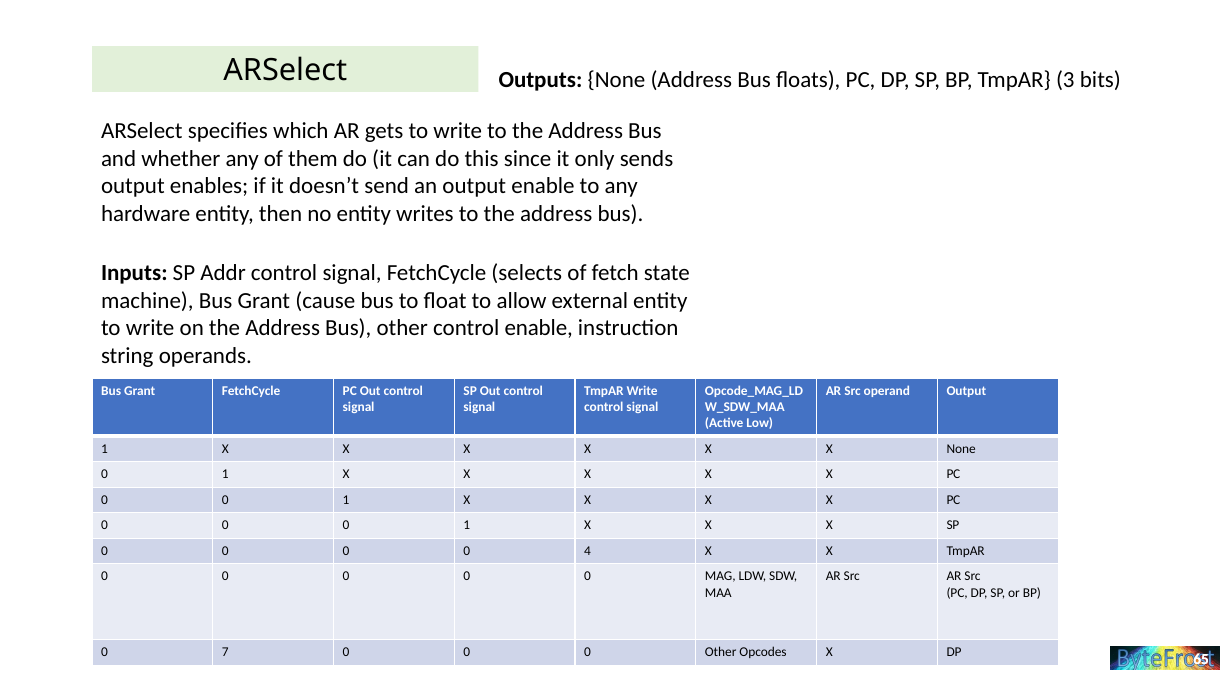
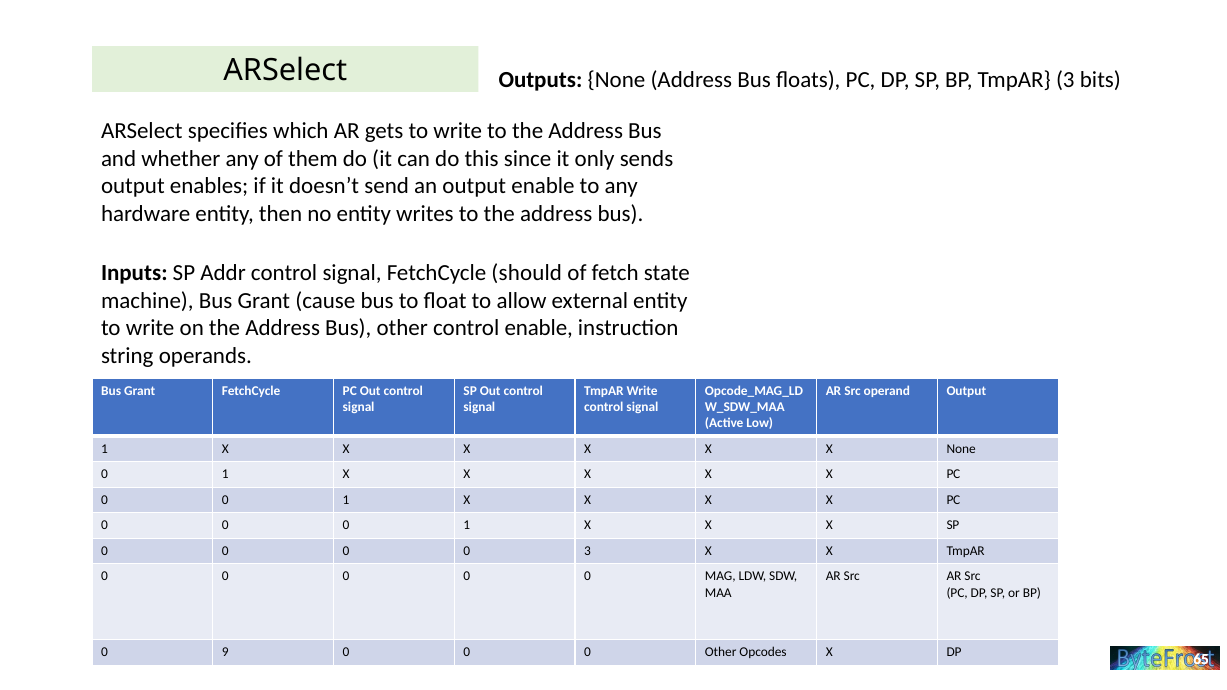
selects: selects -> should (527, 273)
0 4: 4 -> 3 (588, 551)
7: 7 -> 9 (225, 653)
